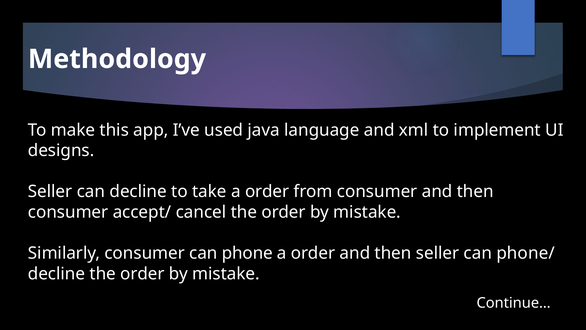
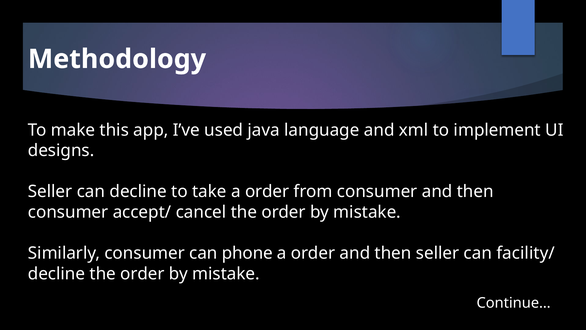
phone/: phone/ -> facility/ (526, 253)
